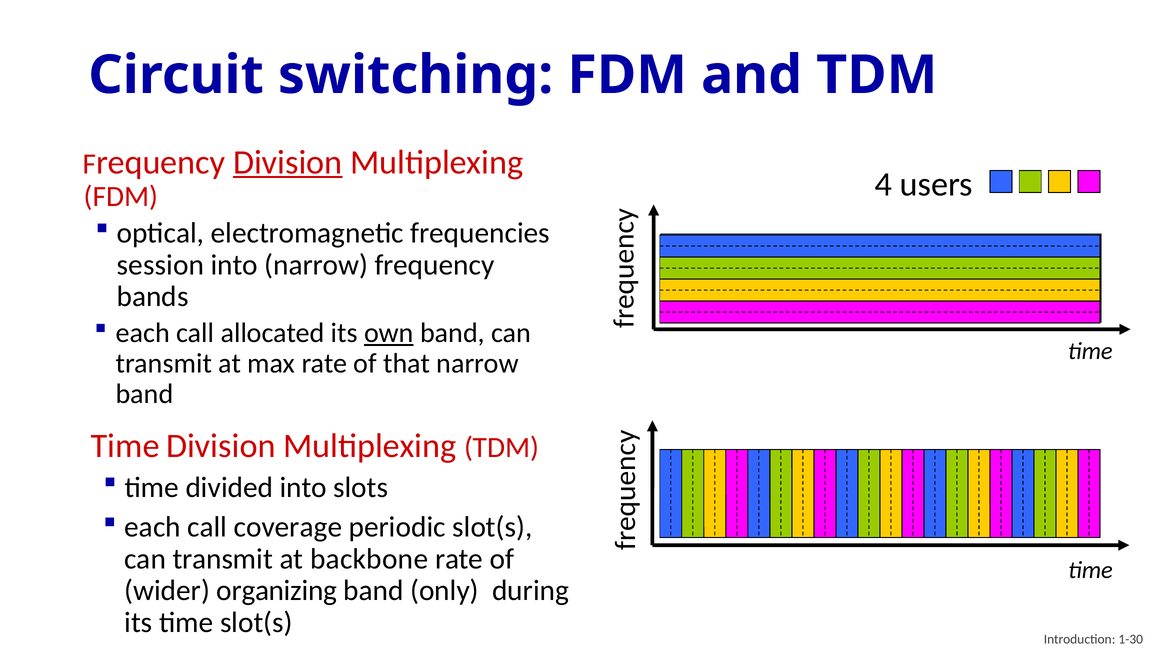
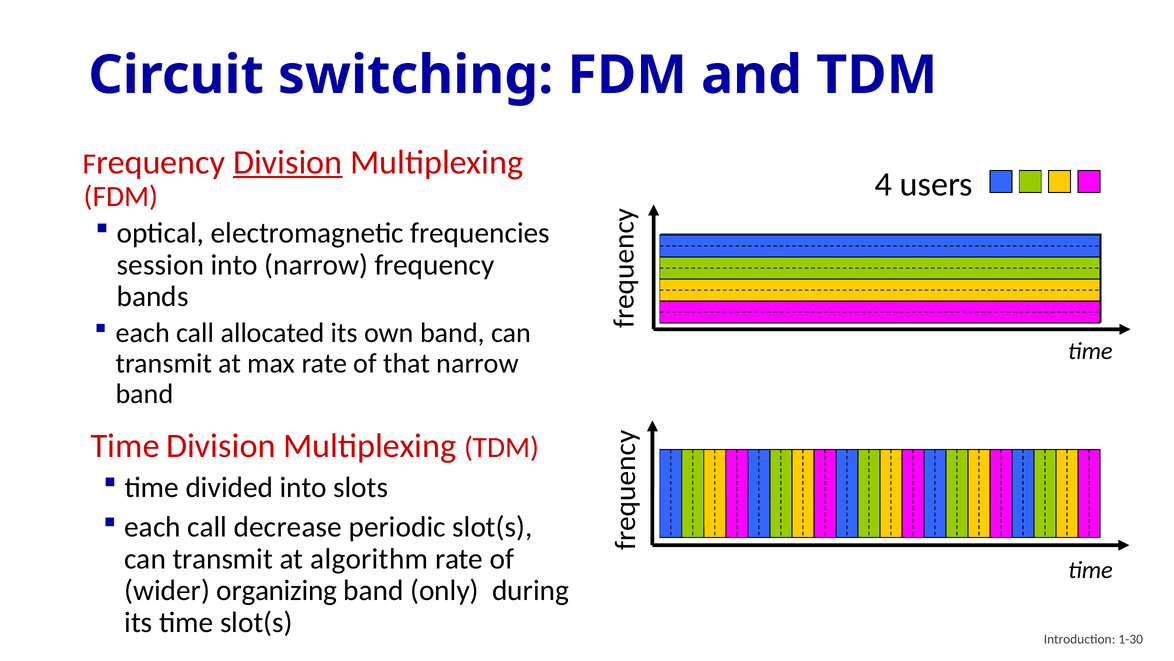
own underline: present -> none (389, 333)
coverage: coverage -> decrease (288, 527)
backbone: backbone -> algorithm (369, 558)
